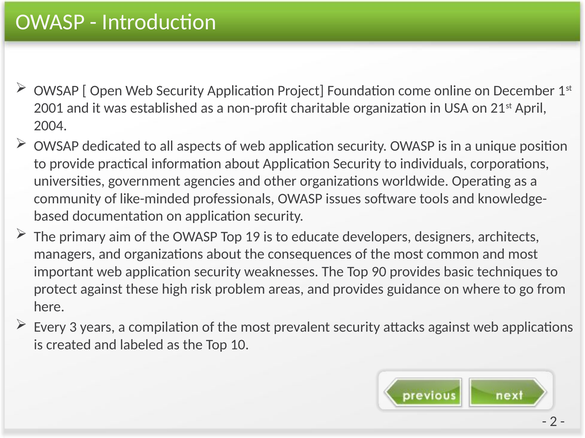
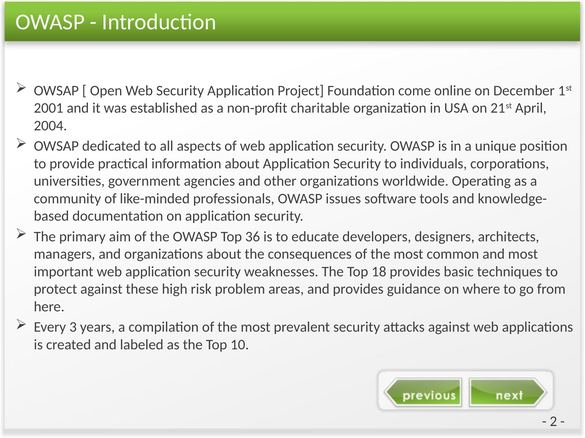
19: 19 -> 36 (253, 237)
90: 90 -> 18 (379, 272)
